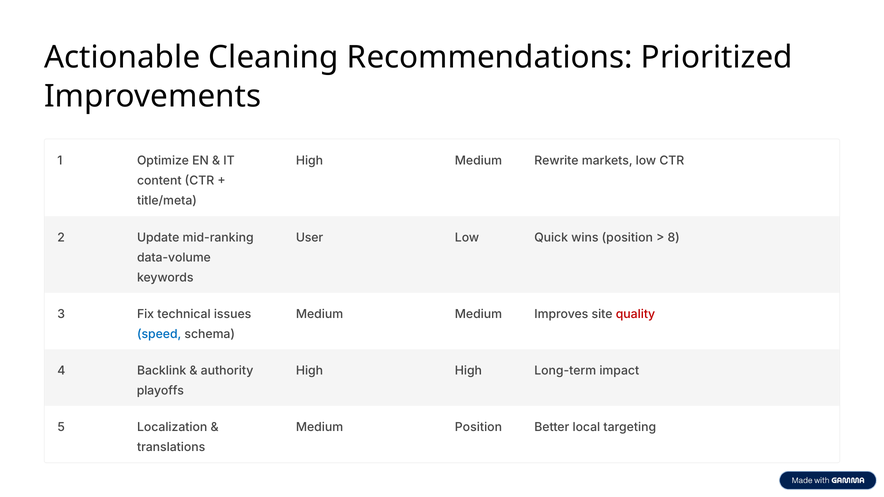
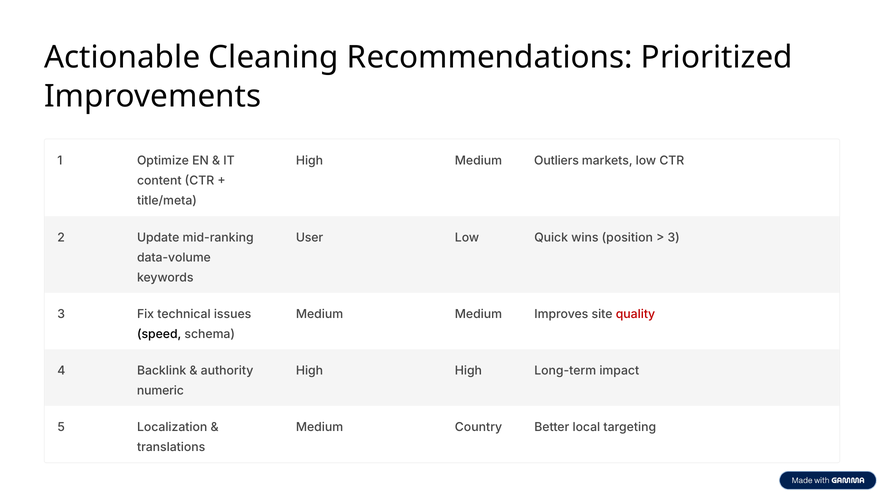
Rewrite: Rewrite -> Outliers (556, 161)
8: 8 -> 3 (674, 238)
speed colour: blue -> black (159, 334)
playoffs: playoffs -> numeric (160, 391)
Medium Position: Position -> Country (478, 428)
